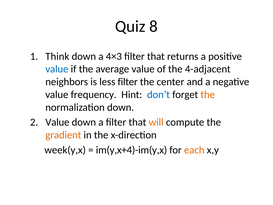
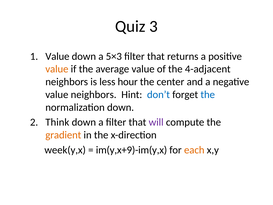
8: 8 -> 3 (154, 26)
Think: Think -> Value (57, 56)
4×3: 4×3 -> 5×3 (114, 56)
value colour: blue -> orange (57, 69)
less filter: filter -> hour (128, 82)
value frequency: frequency -> neighbors (94, 94)
the colour: orange -> blue (208, 94)
2 Value: Value -> Think (57, 122)
will colour: orange -> purple (156, 122)
im(y,x+4)-im(y,x: im(y,x+4)-im(y,x -> im(y,x+9)-im(y,x (131, 150)
